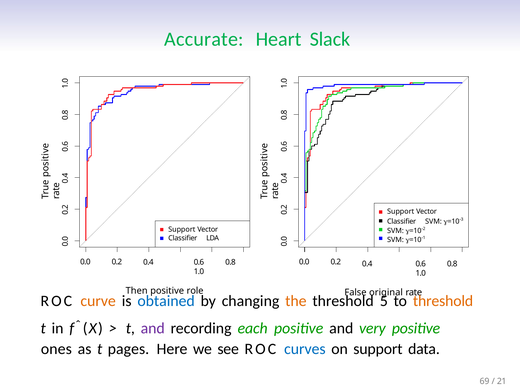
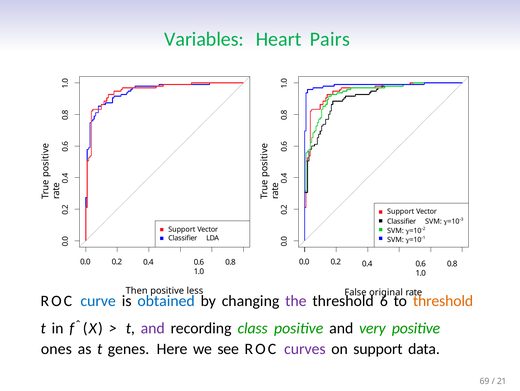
Accurate: Accurate -> Variables (204, 39)
Slack: Slack -> Pairs (330, 39)
role: role -> less (195, 290)
curve colour: orange -> blue (98, 300)
the colour: orange -> purple (296, 300)
5: 5 -> 6 (384, 300)
each: each -> class (253, 328)
pages: pages -> genes (128, 349)
curves colour: blue -> purple (305, 349)
